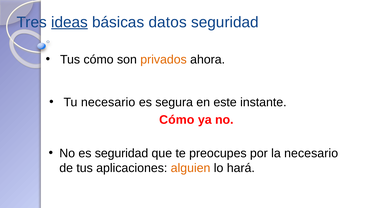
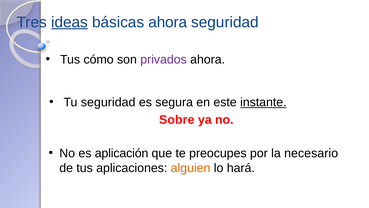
básicas datos: datos -> ahora (168, 22)
privados colour: orange -> purple (164, 59)
Tu necesario: necesario -> seguridad (108, 102)
instante underline: none -> present (263, 102)
Cómo: Cómo -> Sobre (177, 120)
es seguridad: seguridad -> aplicación (122, 153)
